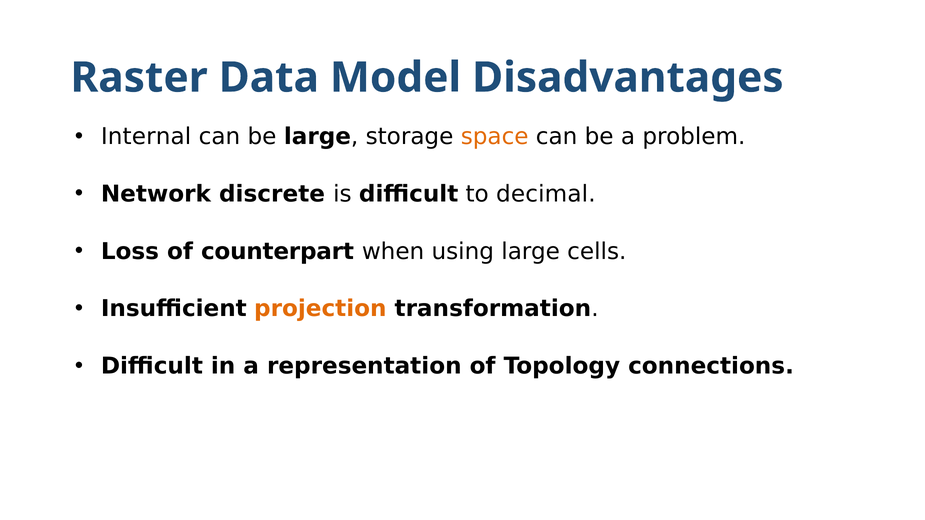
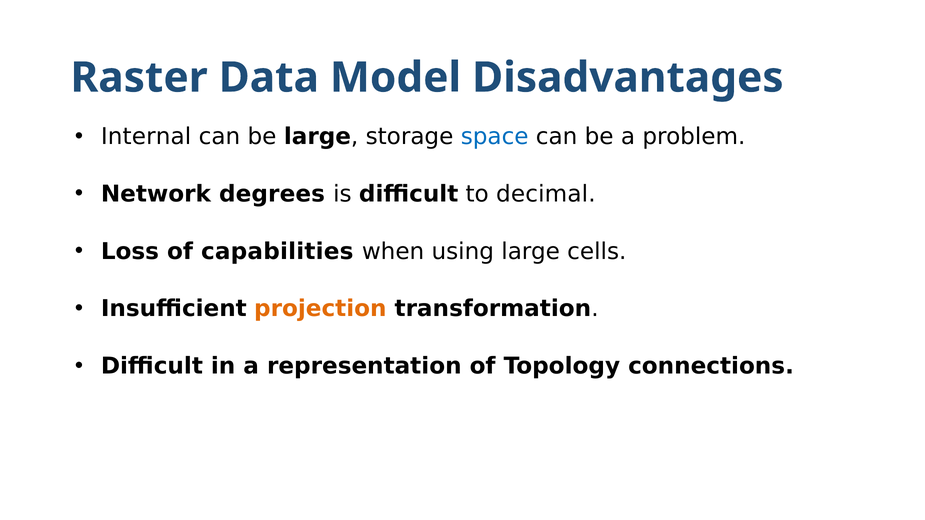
space colour: orange -> blue (495, 137)
discrete: discrete -> degrees (272, 194)
counterpart: counterpart -> capabilities (277, 252)
